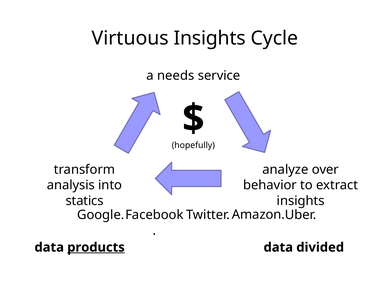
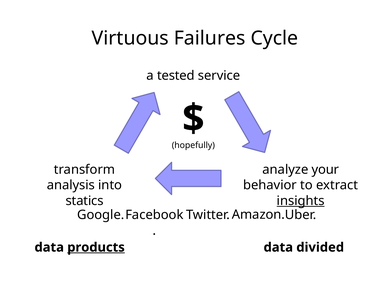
Virtuous Insights: Insights -> Failures (210, 38)
needs: needs -> tested (176, 76)
over: over -> your (325, 170)
insights underline: none -> present (301, 201)
